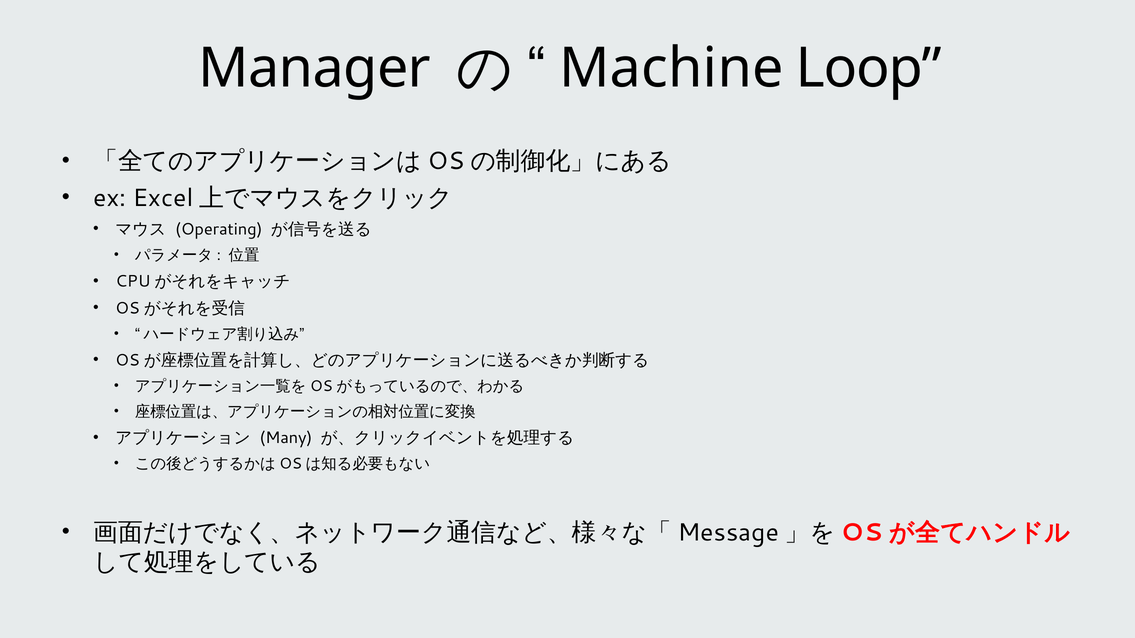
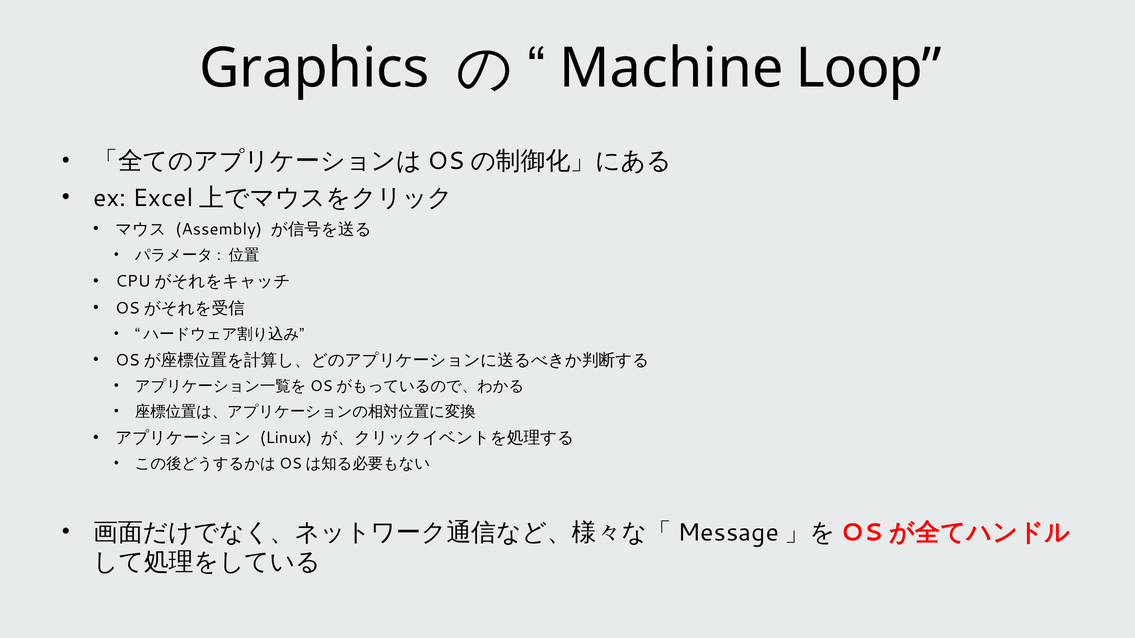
Manager: Manager -> Graphics (314, 69)
Operating: Operating -> Assembly (219, 229)
Many: Many -> Linux (286, 438)
